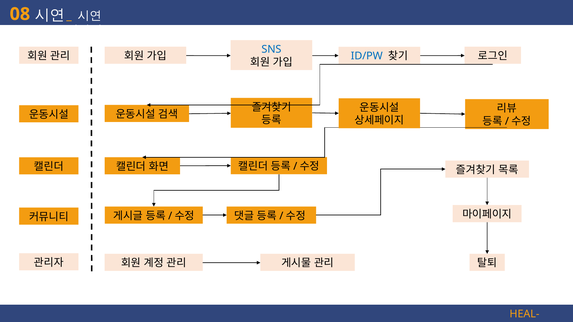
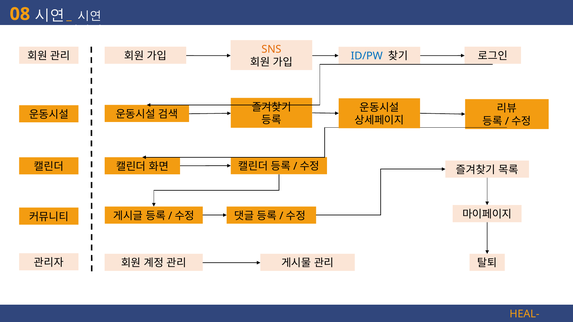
SNS colour: blue -> orange (271, 49)
